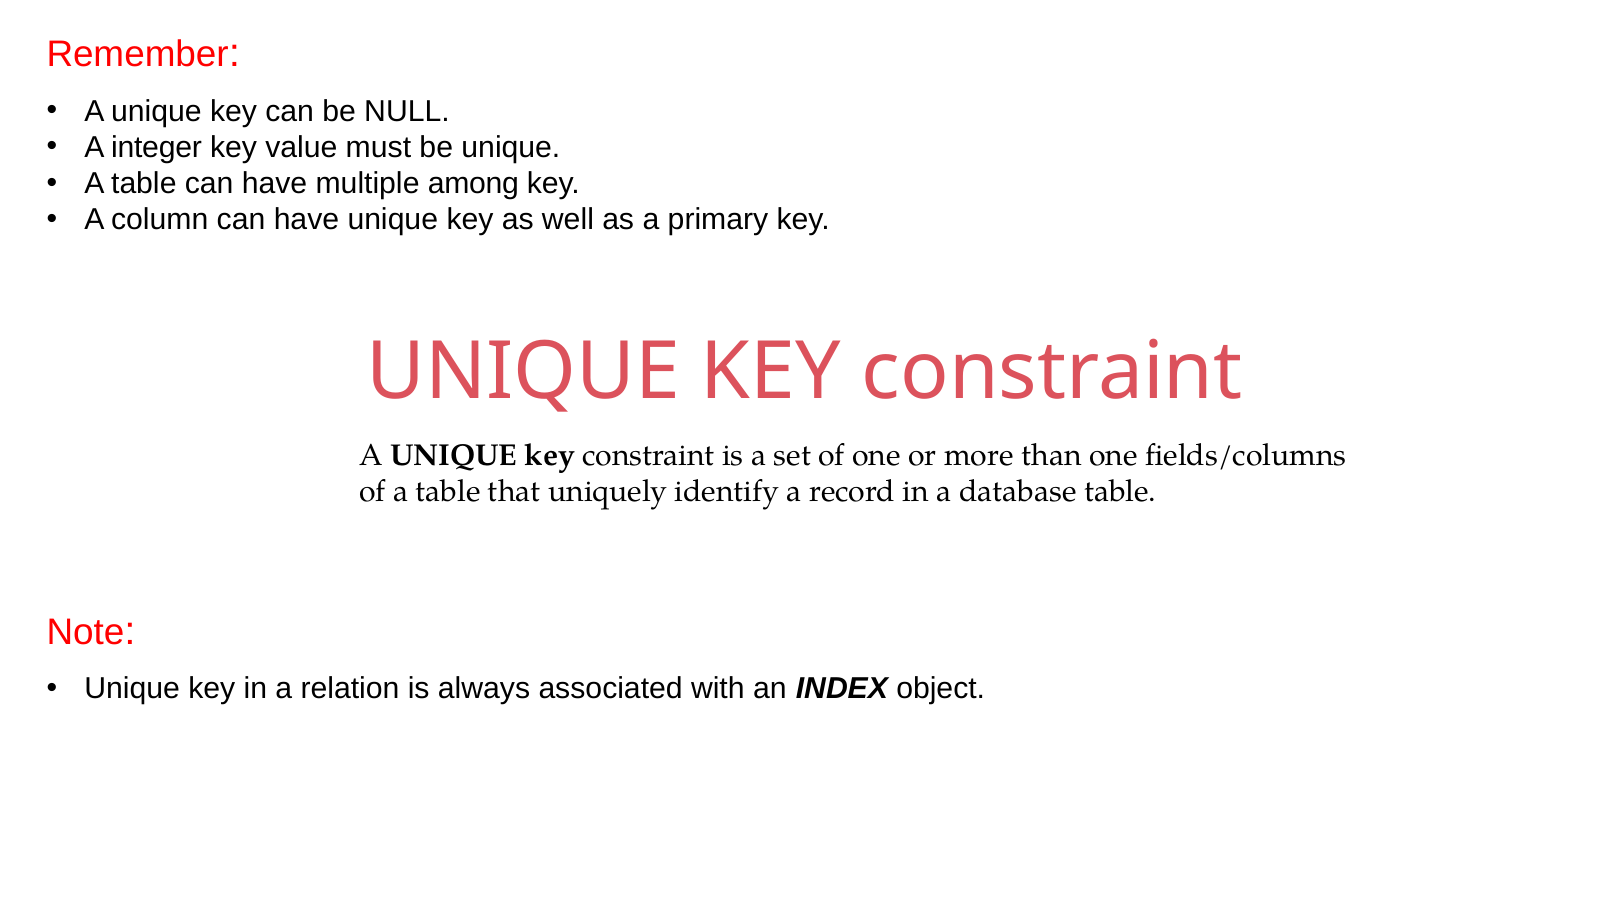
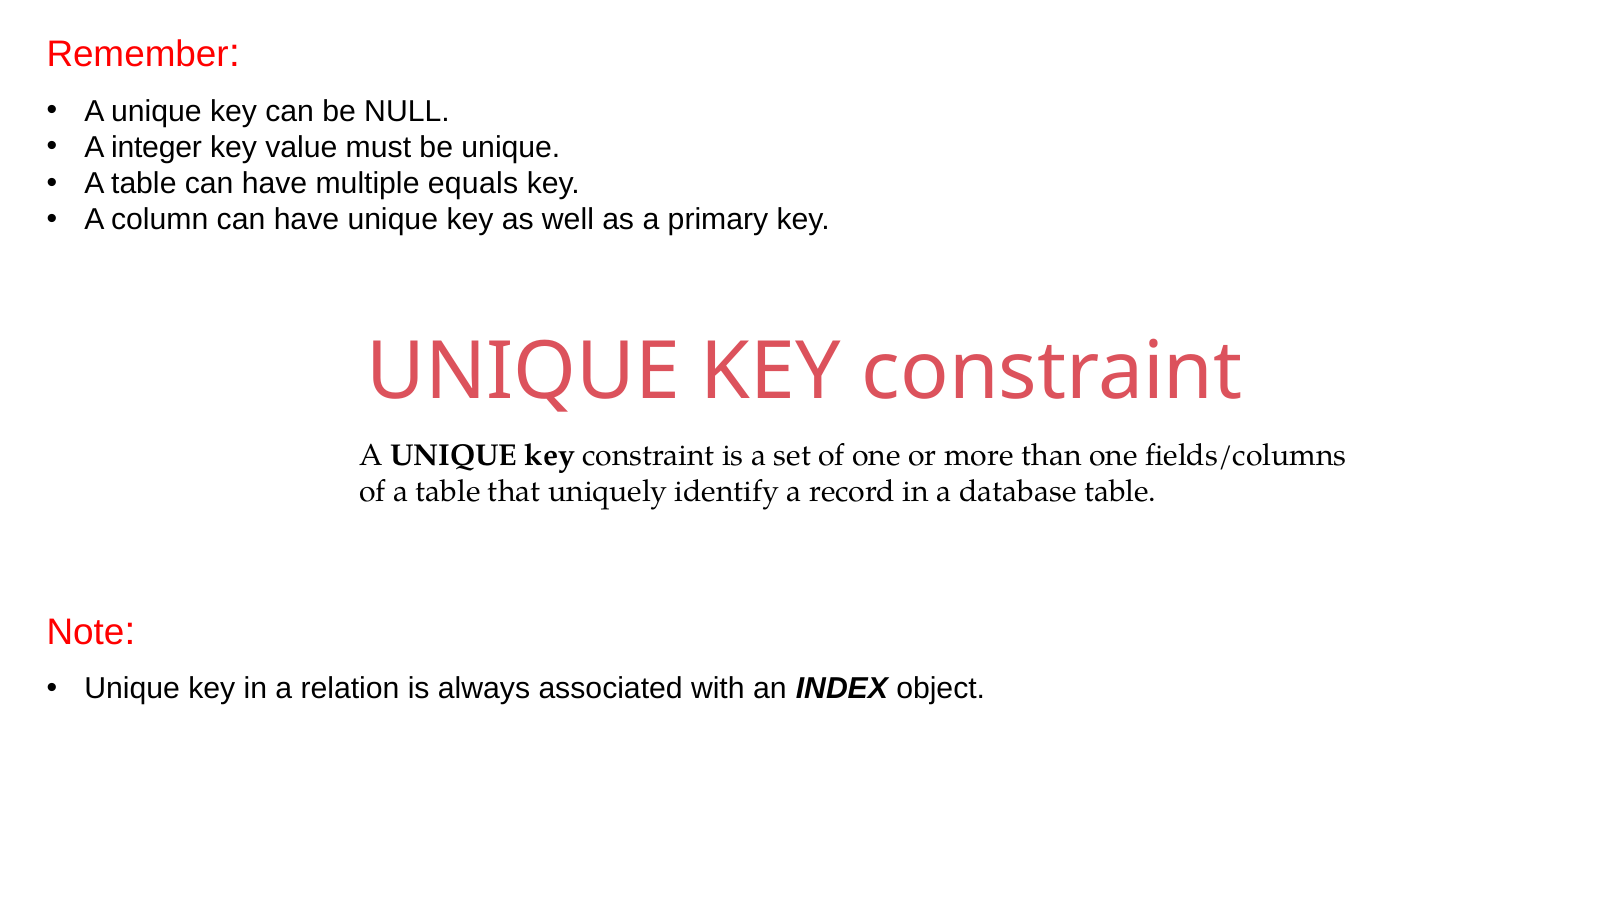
among: among -> equals (473, 184)
